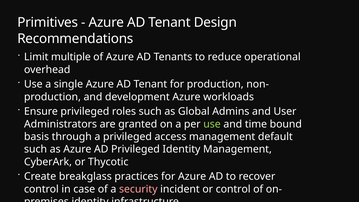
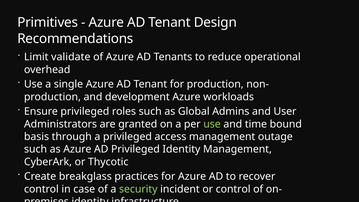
multiple: multiple -> validate (71, 57)
default: default -> outage (275, 137)
security colour: pink -> light green (138, 189)
